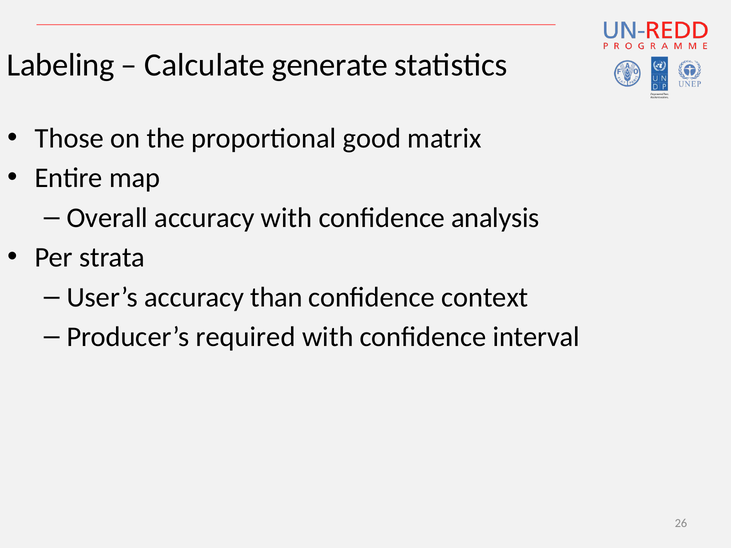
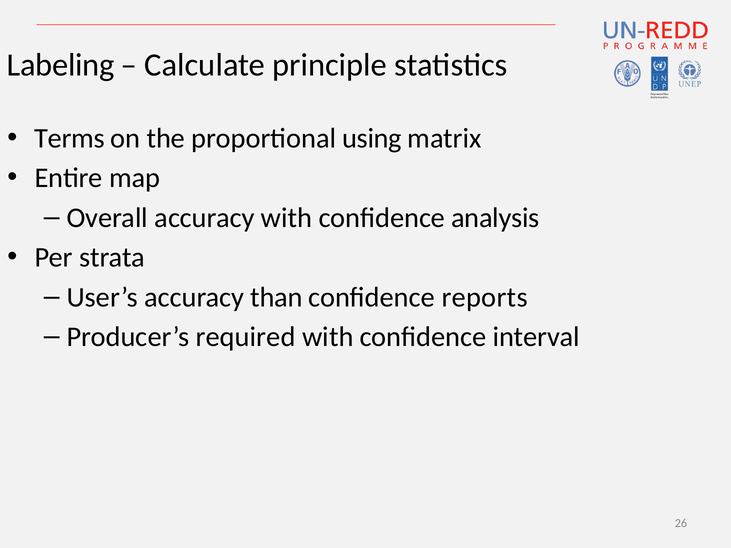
generate: generate -> principle (330, 65)
Those: Those -> Terms (69, 138)
good: good -> using (372, 138)
context: context -> reports (485, 297)
